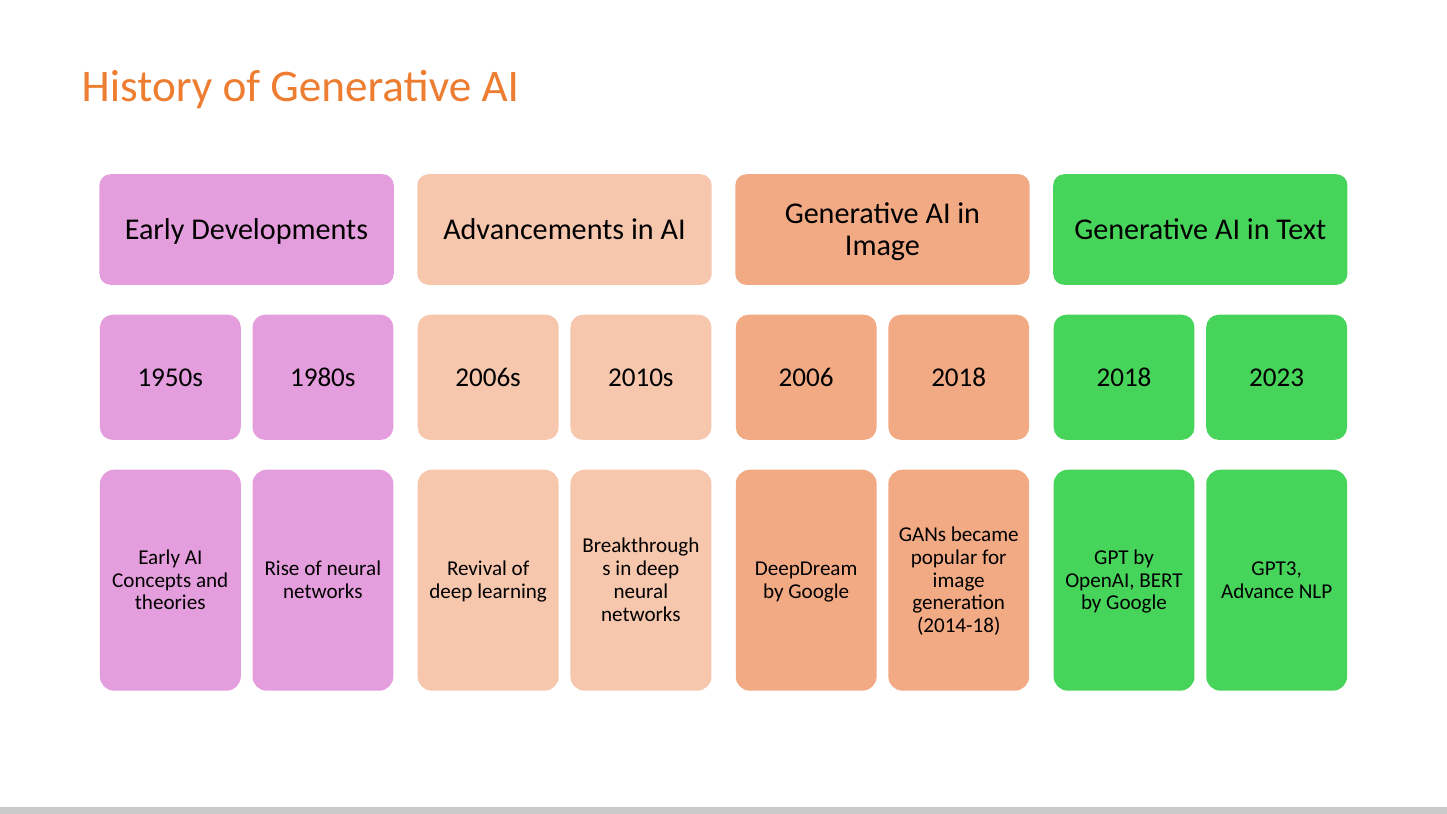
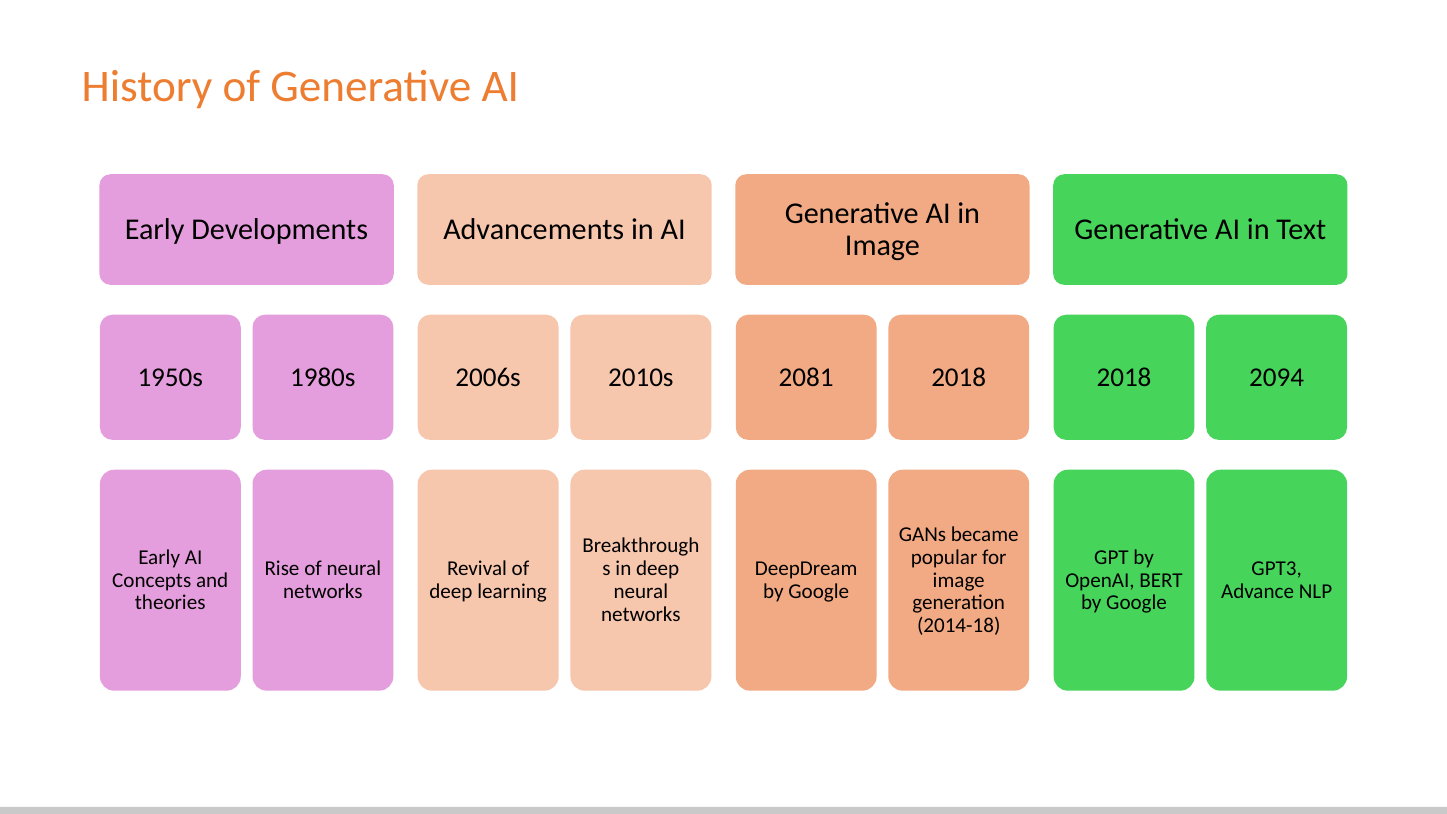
2006: 2006 -> 2081 (806, 377)
2023: 2023 -> 2094 (1277, 377)
